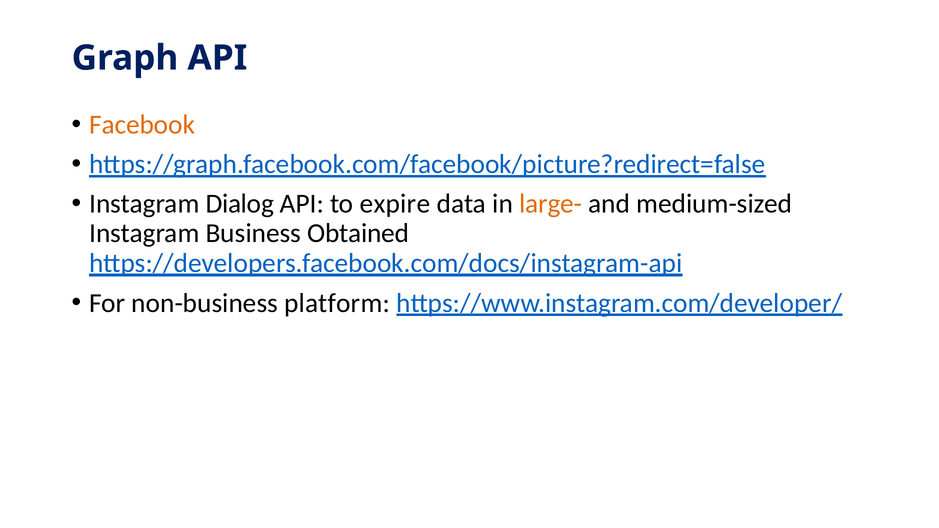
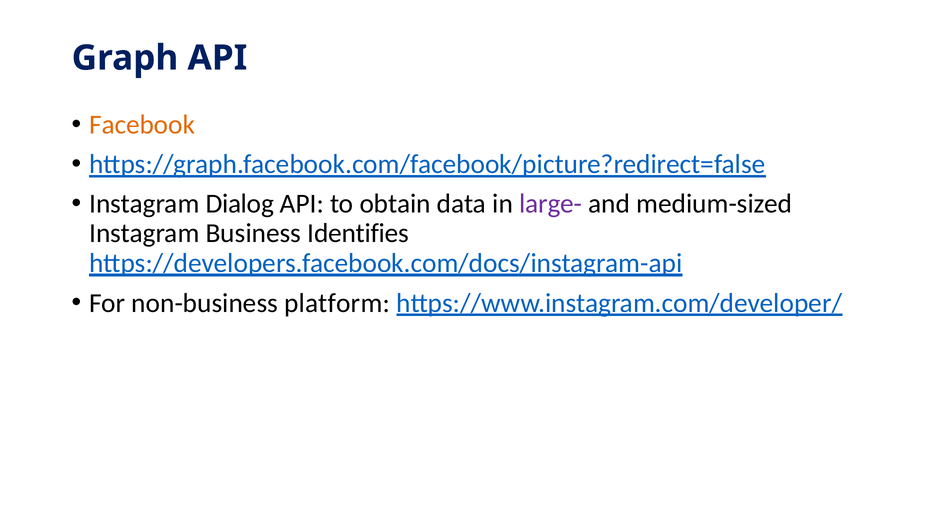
expire: expire -> obtain (395, 204)
large- colour: orange -> purple (551, 204)
Obtained: Obtained -> Identifies (358, 233)
